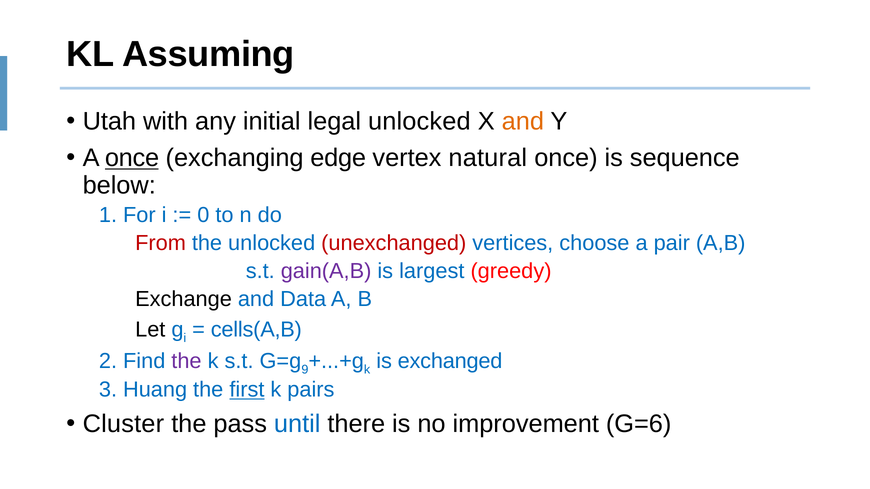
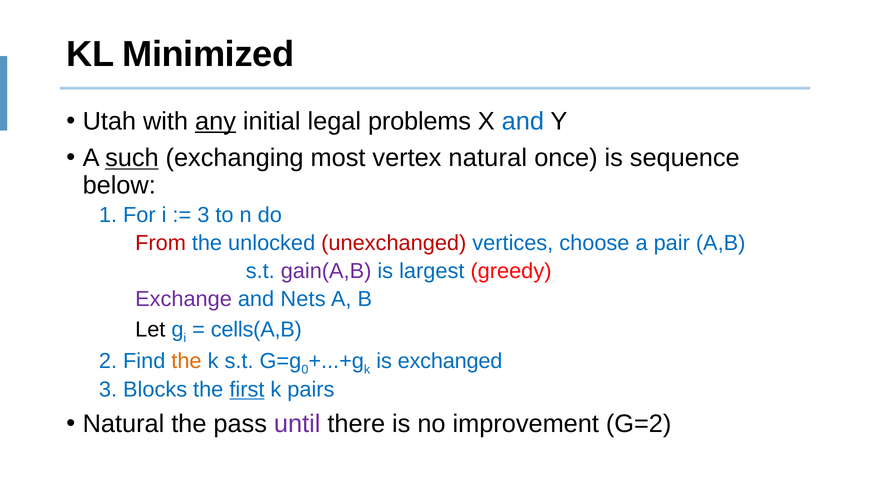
Assuming: Assuming -> Minimized (208, 54)
any underline: none -> present (216, 122)
legal unlocked: unlocked -> problems (420, 122)
and colour: orange -> blue (523, 122)
A once: once -> such (132, 158)
edge: edge -> most (338, 158)
0: 0 -> 3 (203, 215)
Exchange colour: black -> purple (184, 299)
Data: Data -> Nets (303, 299)
the colour: purple -> orange (186, 361)
9: 9 -> 0 (305, 370)
Huang: Huang -> Blocks (155, 390)
Cluster: Cluster -> Natural (123, 424)
until colour: blue -> purple (297, 424)
G=6: G=6 -> G=2 (639, 424)
